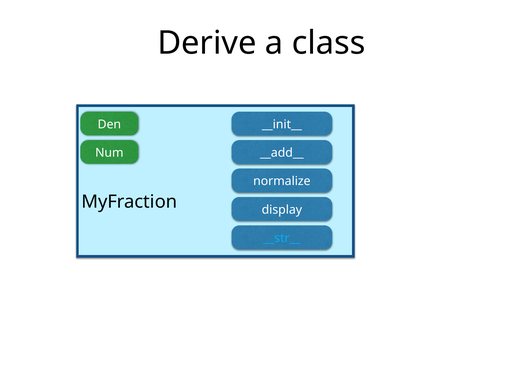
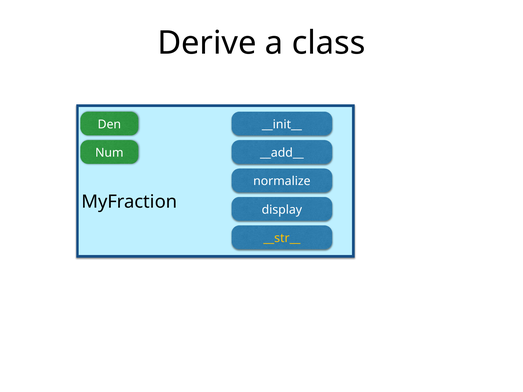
__str__ colour: light blue -> yellow (282, 238)
